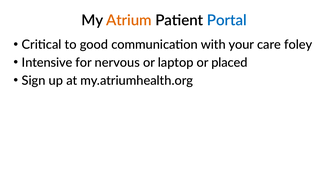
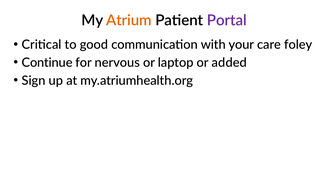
Portal colour: blue -> purple (227, 20)
Intensive: Intensive -> Continue (47, 63)
placed: placed -> added (229, 63)
